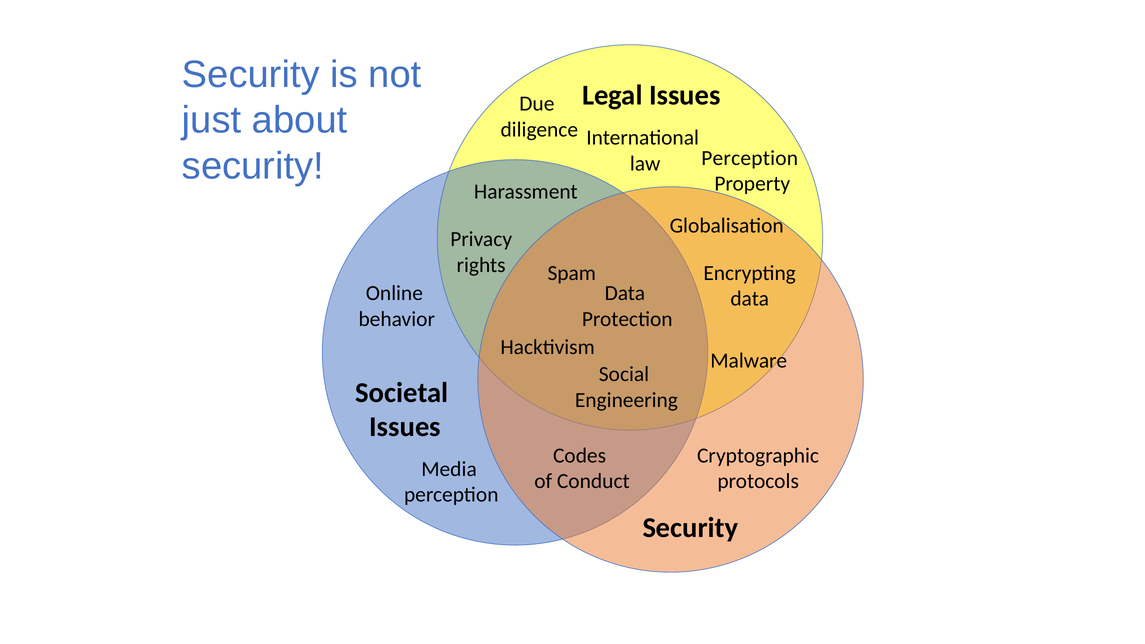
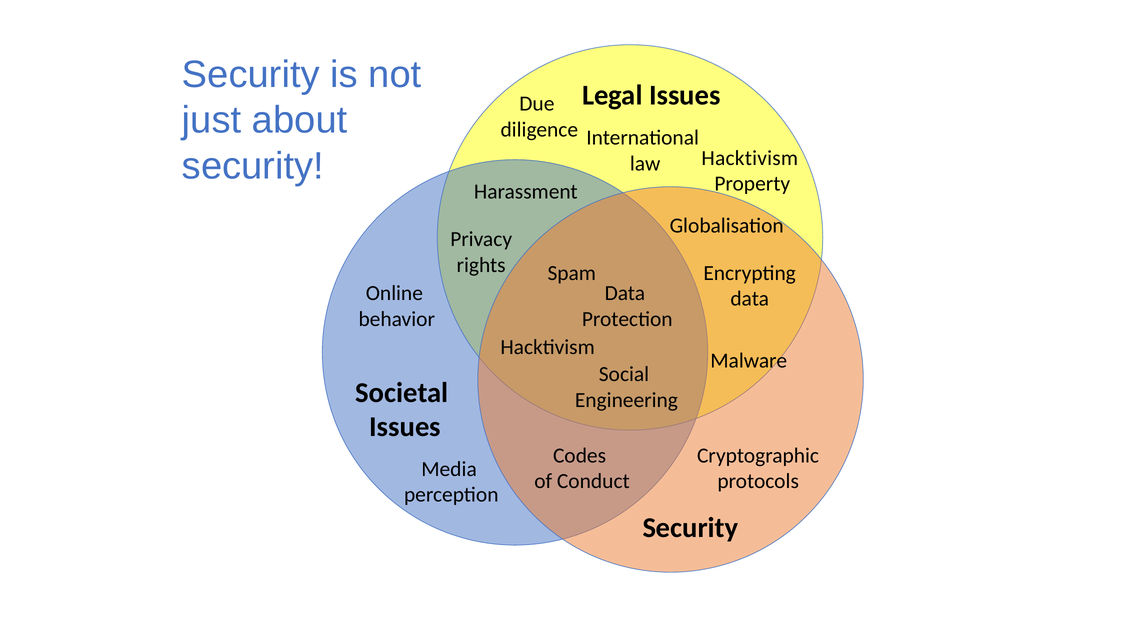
security Perception: Perception -> Hacktivism (750, 158)
